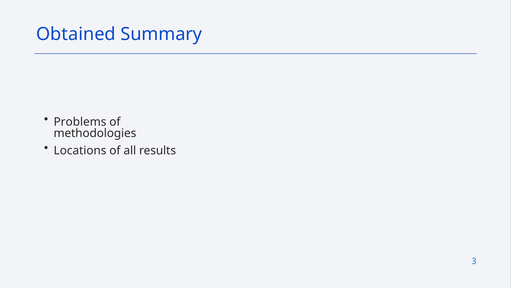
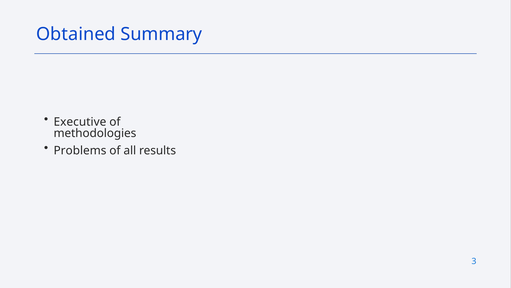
Problems: Problems -> Executive (80, 122)
Locations: Locations -> Problems (80, 150)
